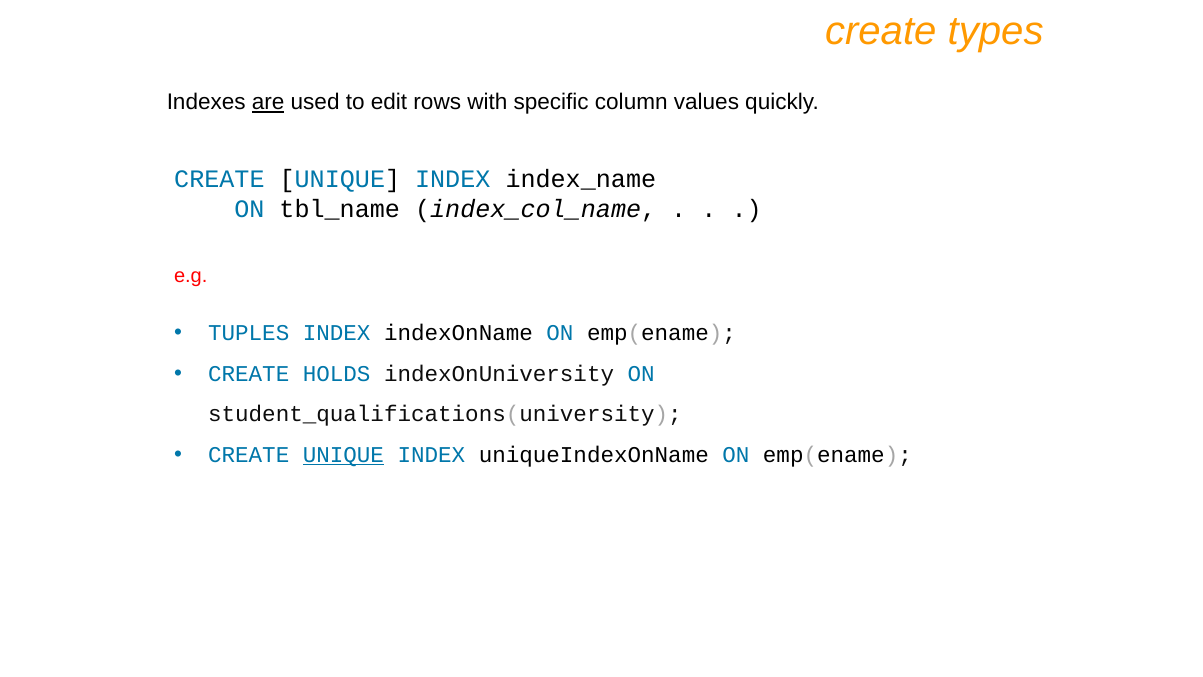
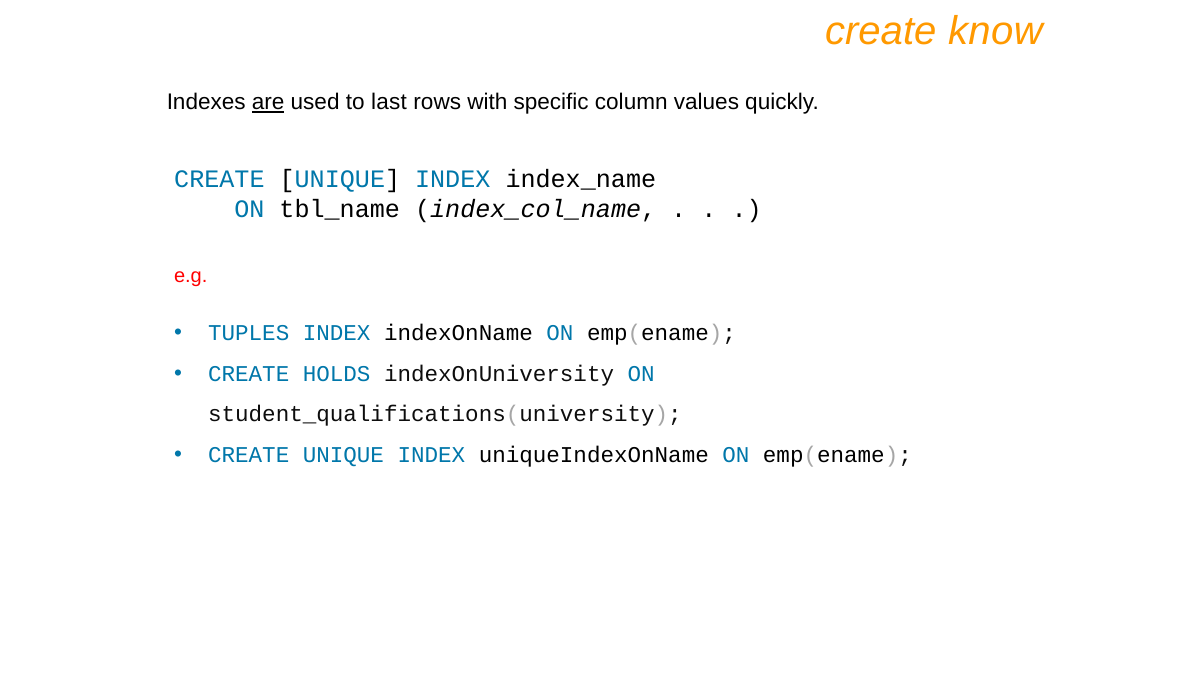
types: types -> know (995, 31)
edit: edit -> last (389, 102)
UNIQUE underline: present -> none (343, 455)
